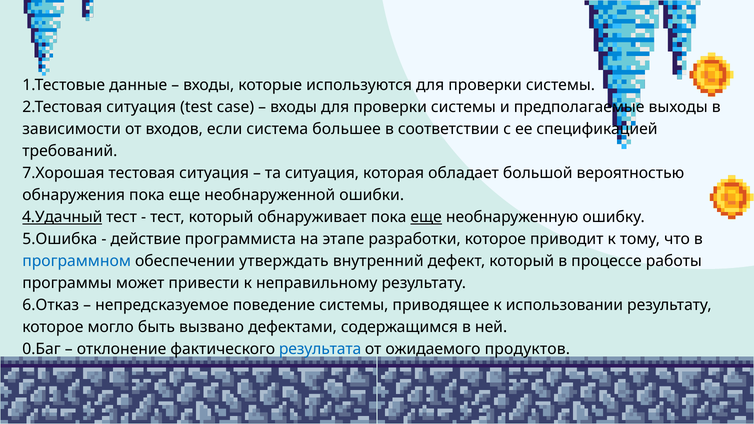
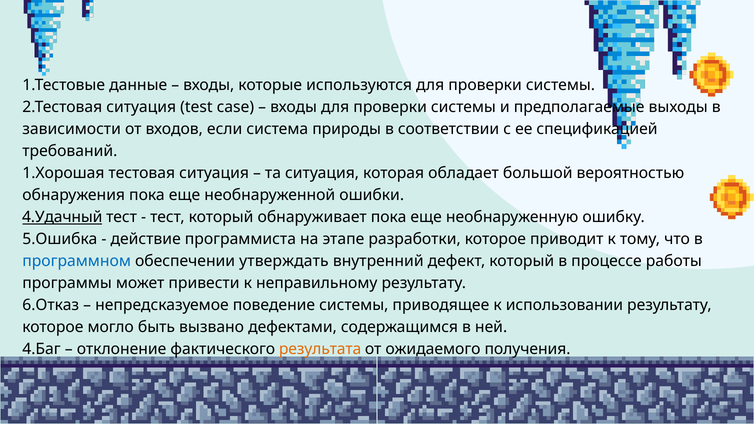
большее: большее -> природы (347, 129)
7.Хорошая: 7.Хорошая -> 1.Хорошая (63, 173)
еще underline: present -> none (426, 217)
0.Баг: 0.Баг -> 4.Баг (42, 349)
результата colour: blue -> orange (320, 349)
продуктов: продуктов -> получения (528, 349)
